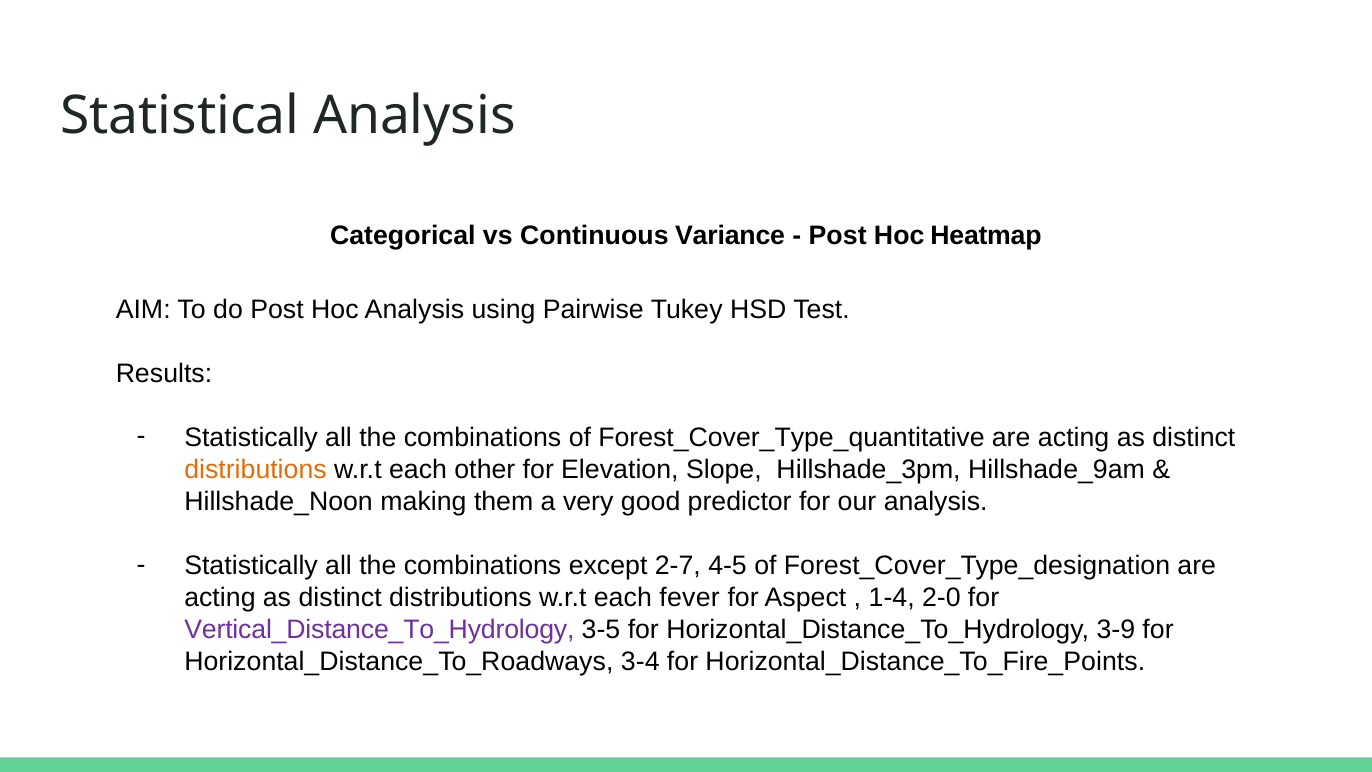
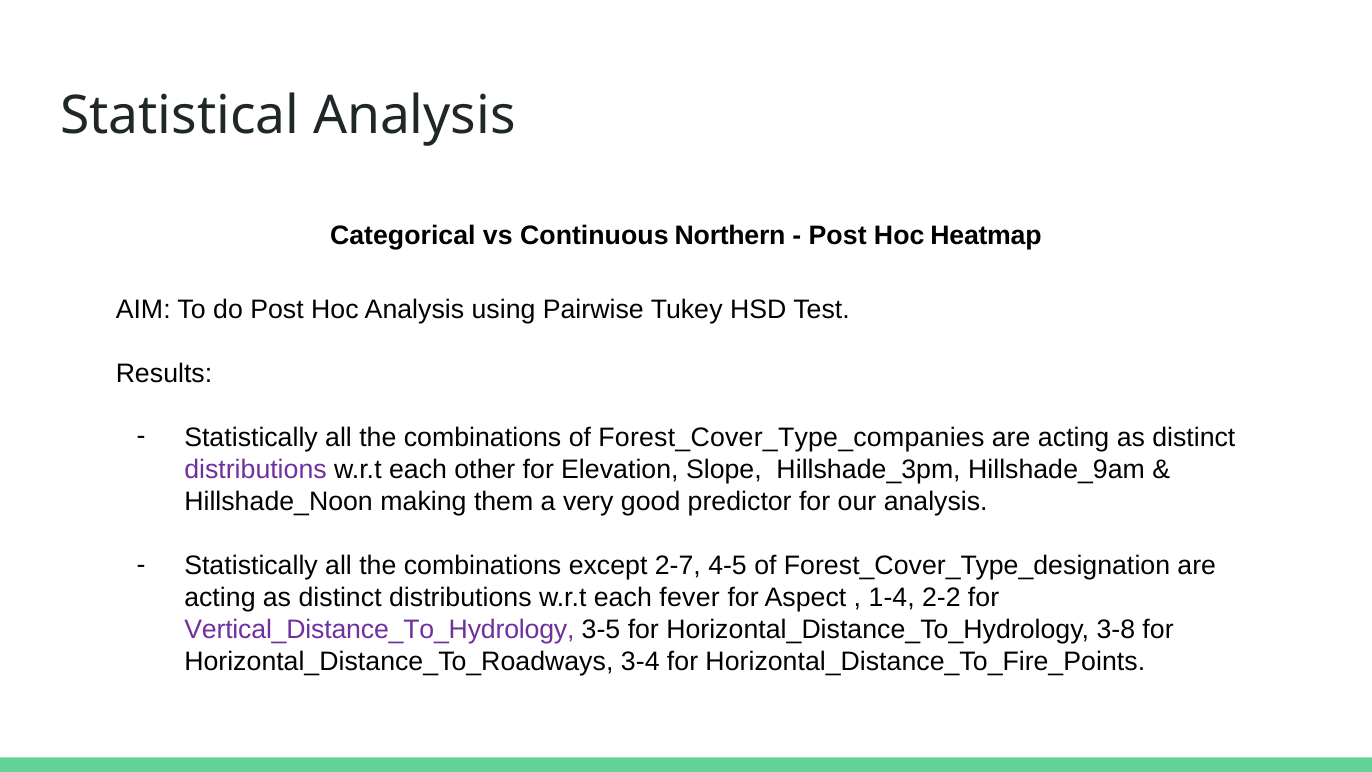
Variance: Variance -> Northern (730, 236)
Forest_Cover_Type_quantitative: Forest_Cover_Type_quantitative -> Forest_Cover_Type_companies (791, 437)
distributions colour: orange -> purple (256, 469)
2-0: 2-0 -> 2-2 (941, 598)
3-9: 3-9 -> 3-8 (1116, 630)
